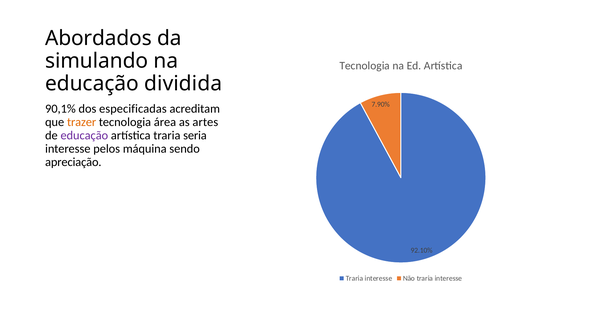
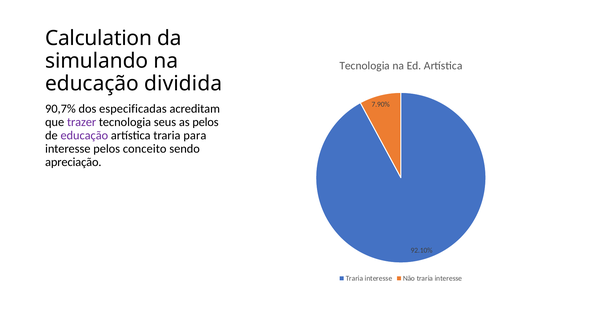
Abordados: Abordados -> Calculation (98, 38)
90,1%: 90,1% -> 90,7% (60, 109)
trazer colour: orange -> purple (82, 122)
área: área -> seus (165, 122)
as artes: artes -> pelos (205, 122)
seria: seria -> para (195, 135)
máquina: máquina -> conceito (145, 148)
